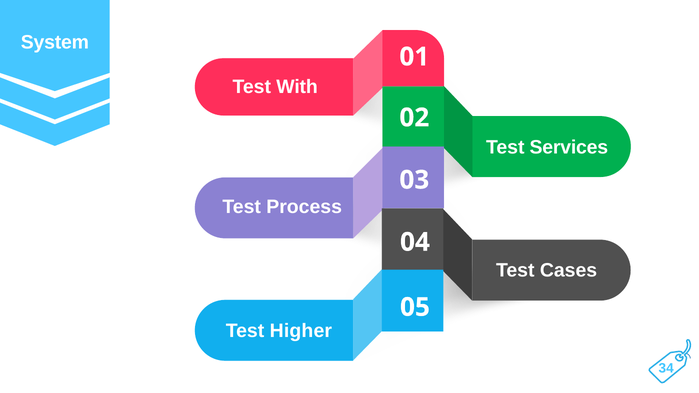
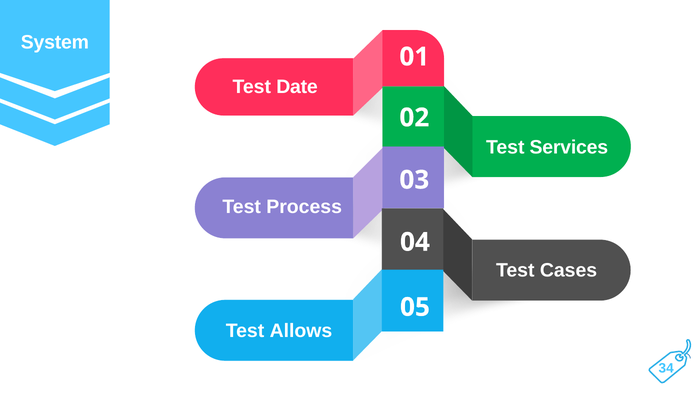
With: With -> Date (297, 87)
Higher: Higher -> Allows (301, 331)
